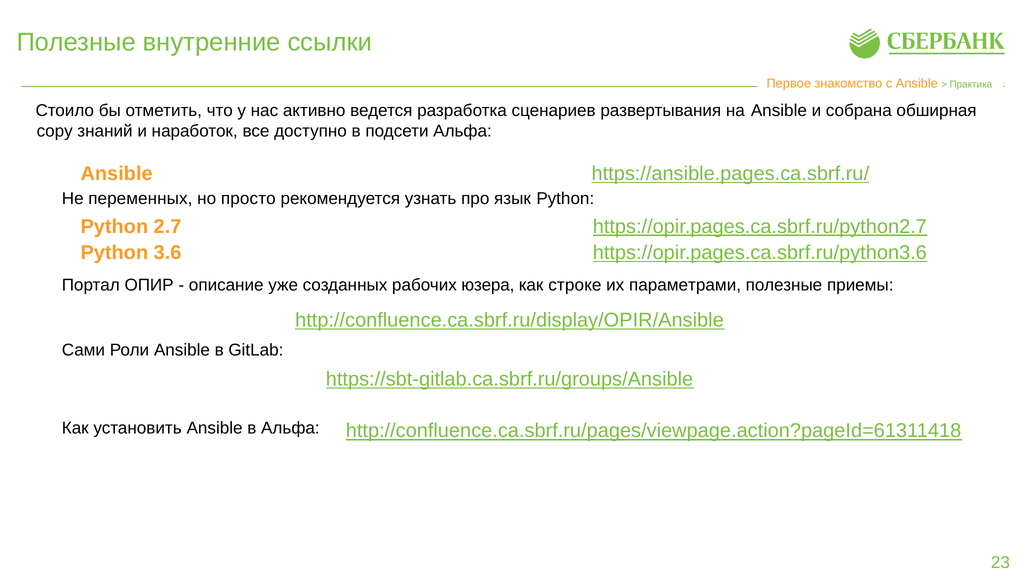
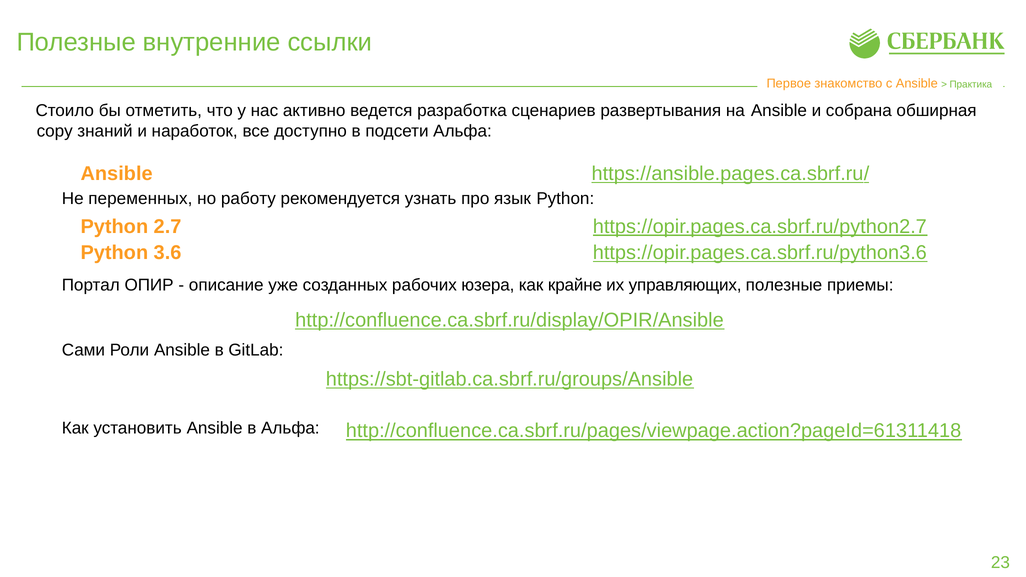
просто: просто -> работу (248, 199)
строке: строке -> крайне (575, 285)
параметрами: параметрами -> управляющих (685, 285)
